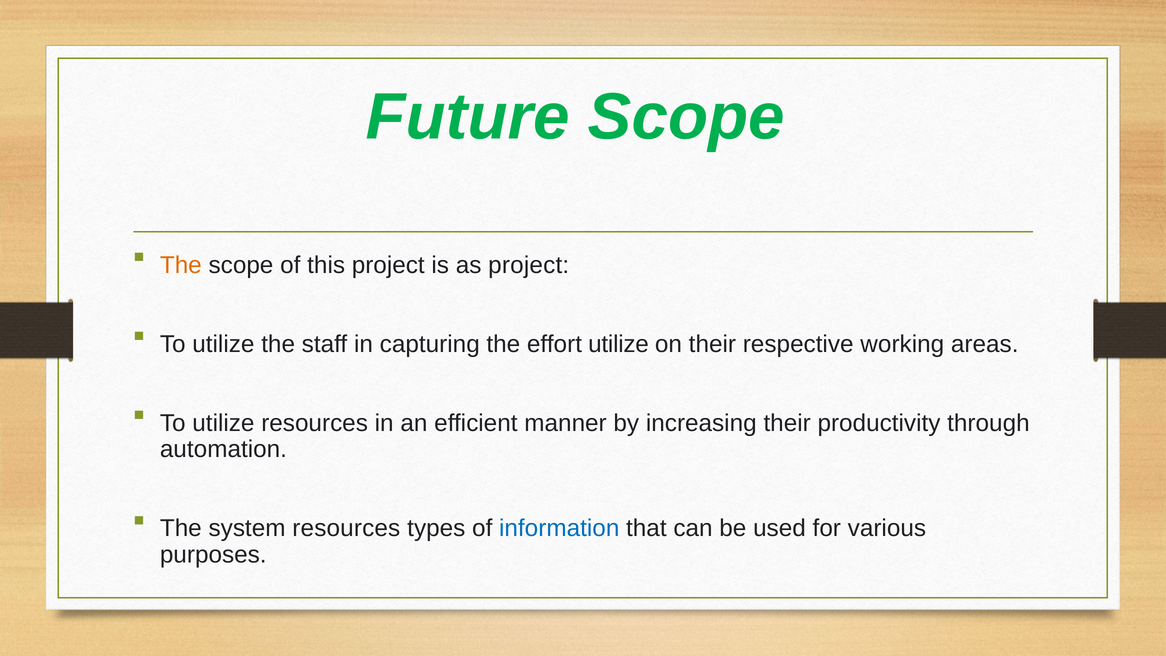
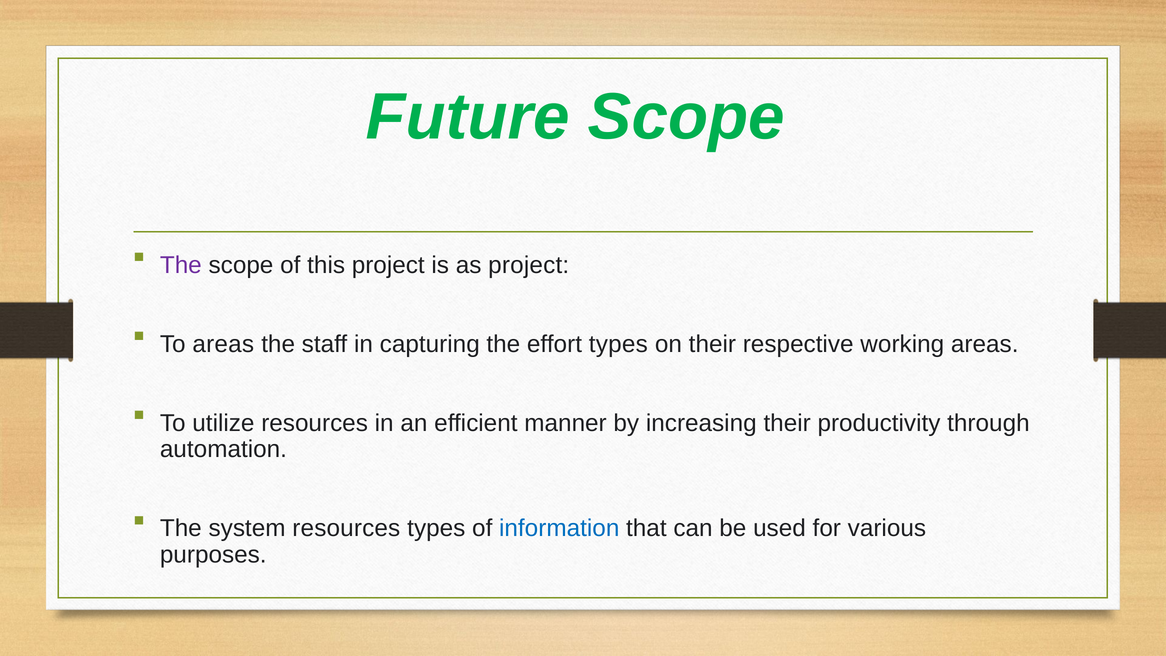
The colour: orange -> purple (181, 265)
utilize: utilize -> areas (223, 344)
effort utilize: utilize -> types (618, 344)
